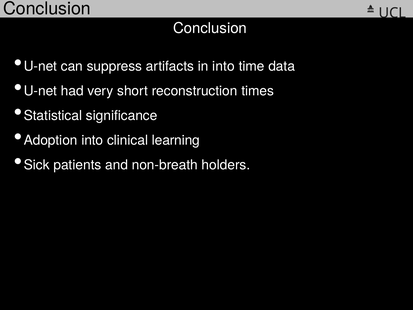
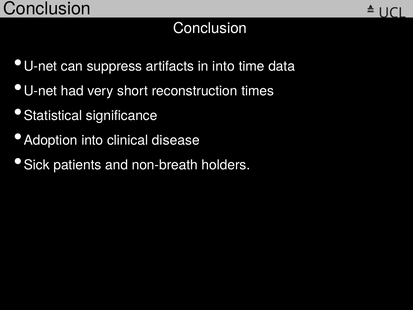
learning: learning -> disease (176, 140)
